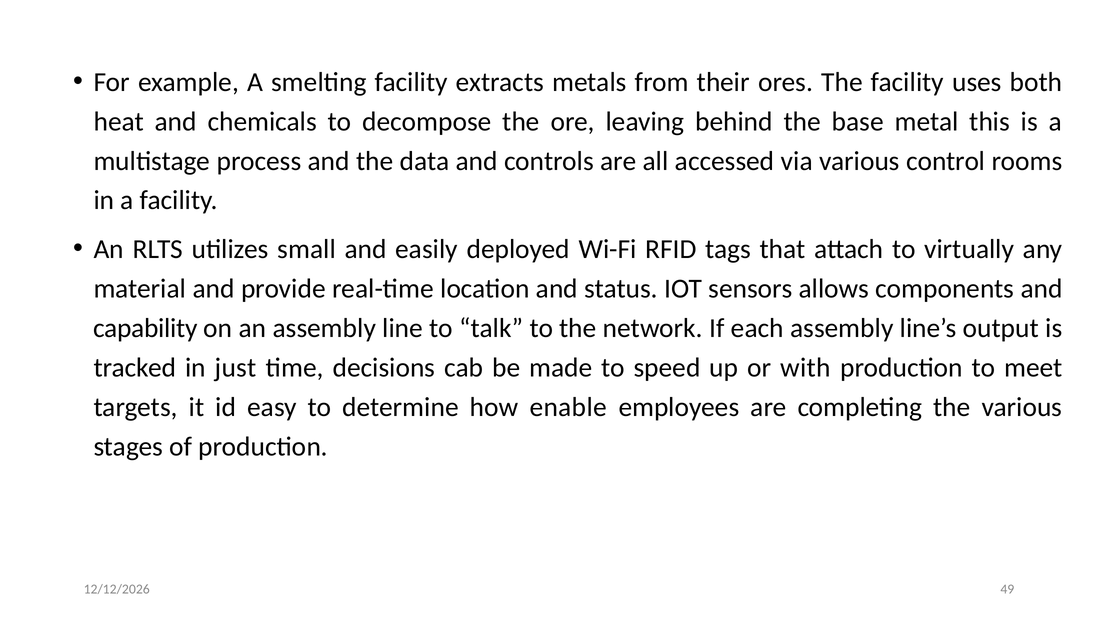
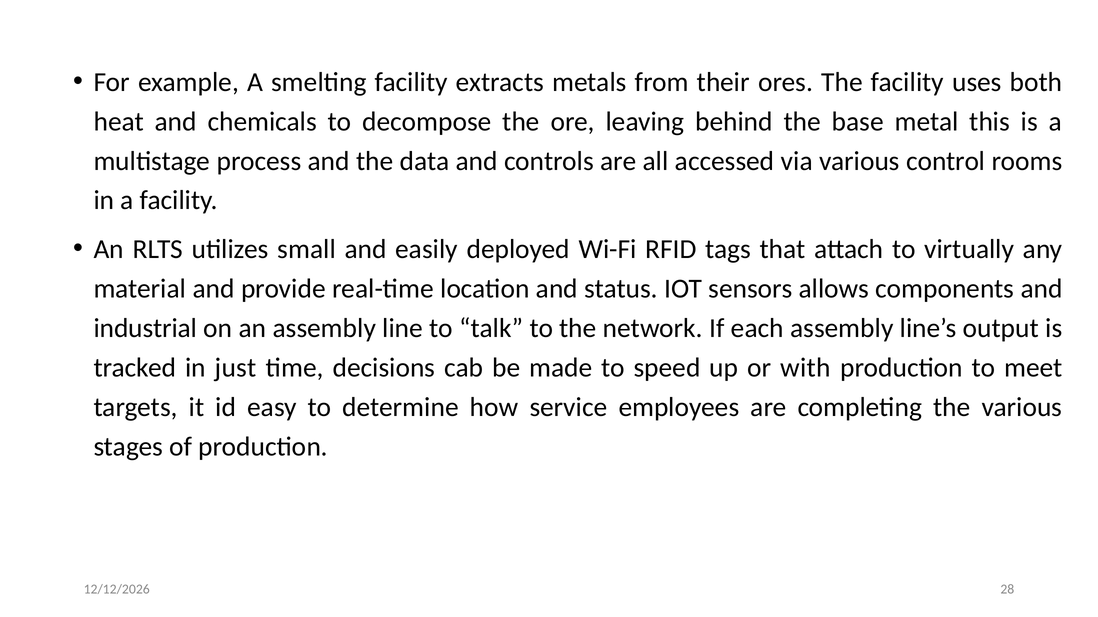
capability: capability -> industrial (145, 328)
enable: enable -> service (568, 407)
49: 49 -> 28 (1007, 590)
